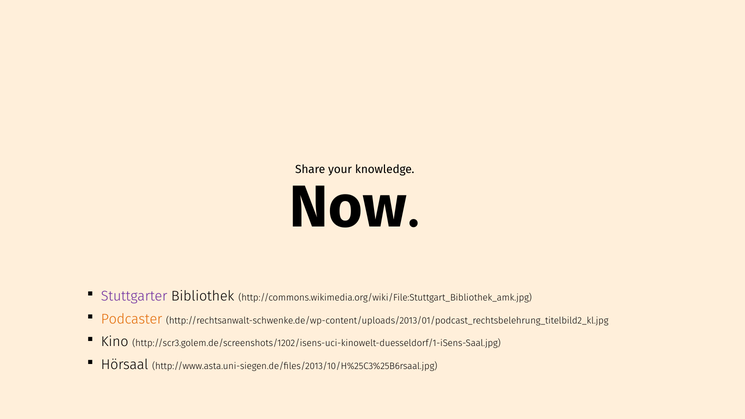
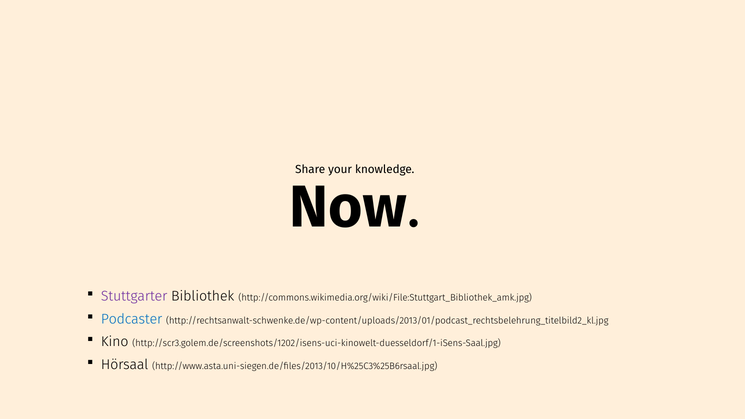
Podcaster colour: orange -> blue (132, 319)
